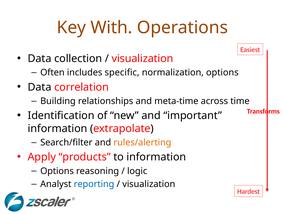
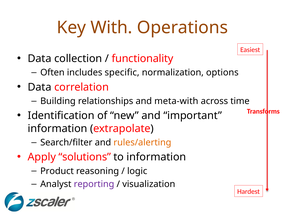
visualization: visualization -> functionality (143, 58)
meta-time: meta-time -> meta-with (176, 101)
products: products -> solutions (85, 157)
Options: Options -> Product (57, 171)
reporting colour: blue -> purple (94, 184)
